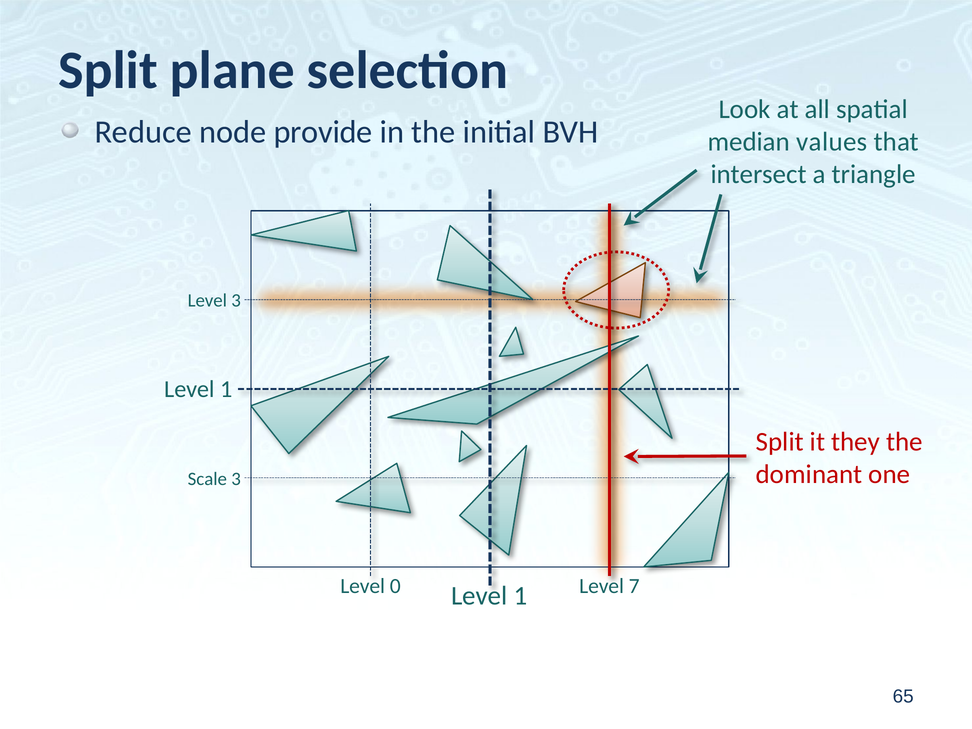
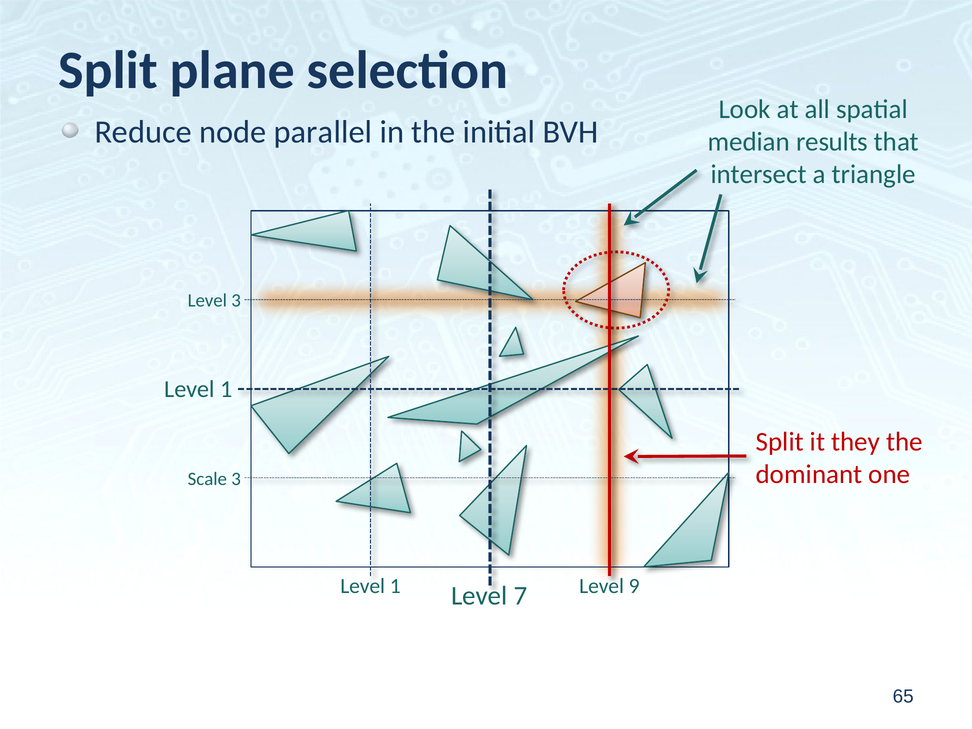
provide: provide -> parallel (323, 132)
values: values -> results (832, 142)
0: 0 -> 1 (395, 586)
7: 7 -> 9 (634, 586)
1: 1 -> 7 (520, 596)
